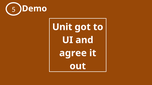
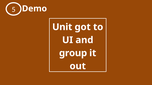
agree: agree -> group (73, 53)
